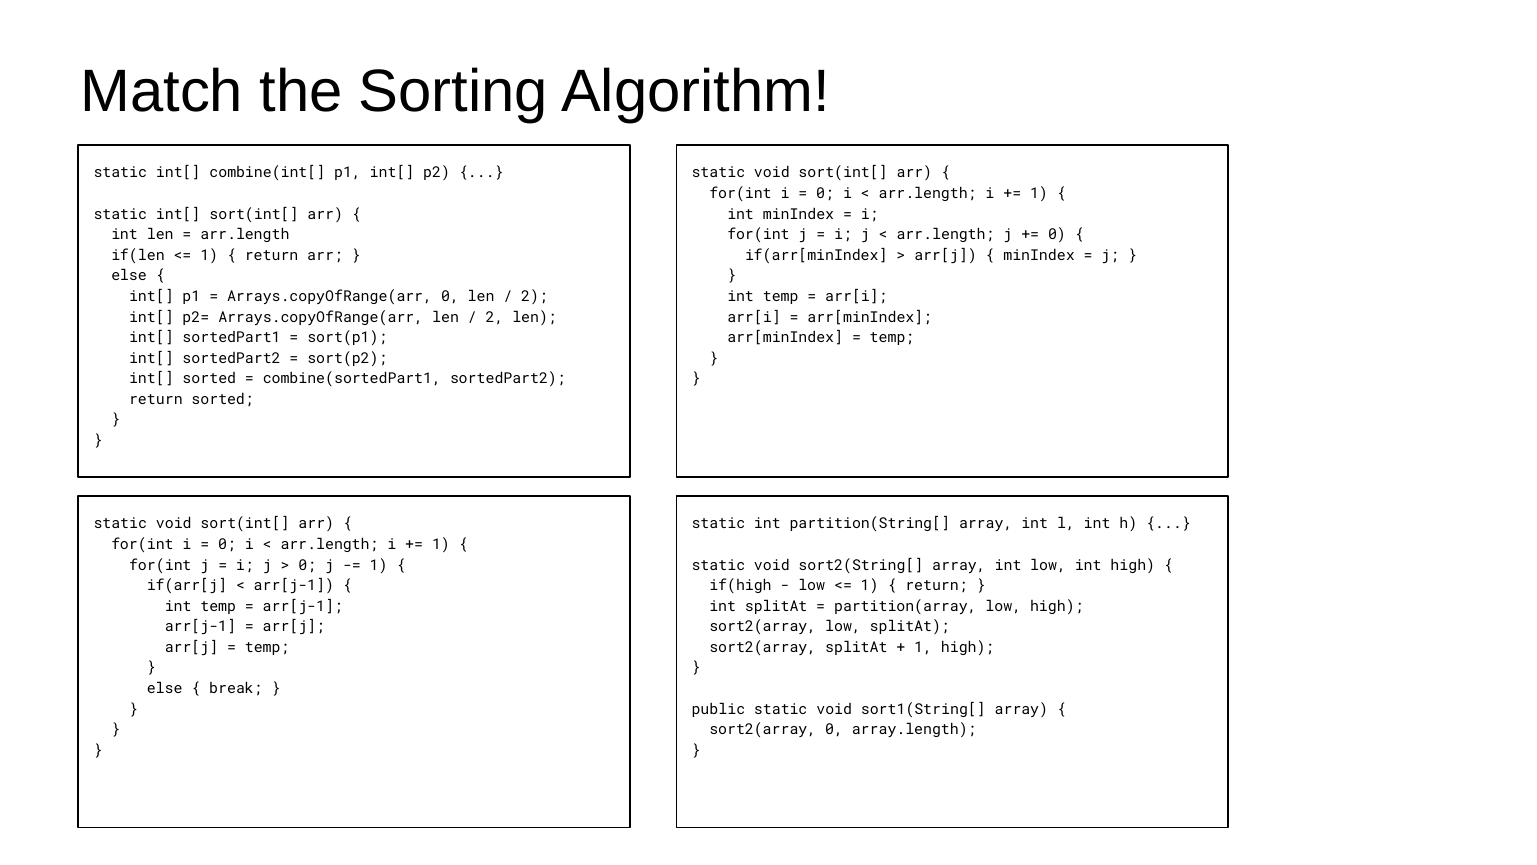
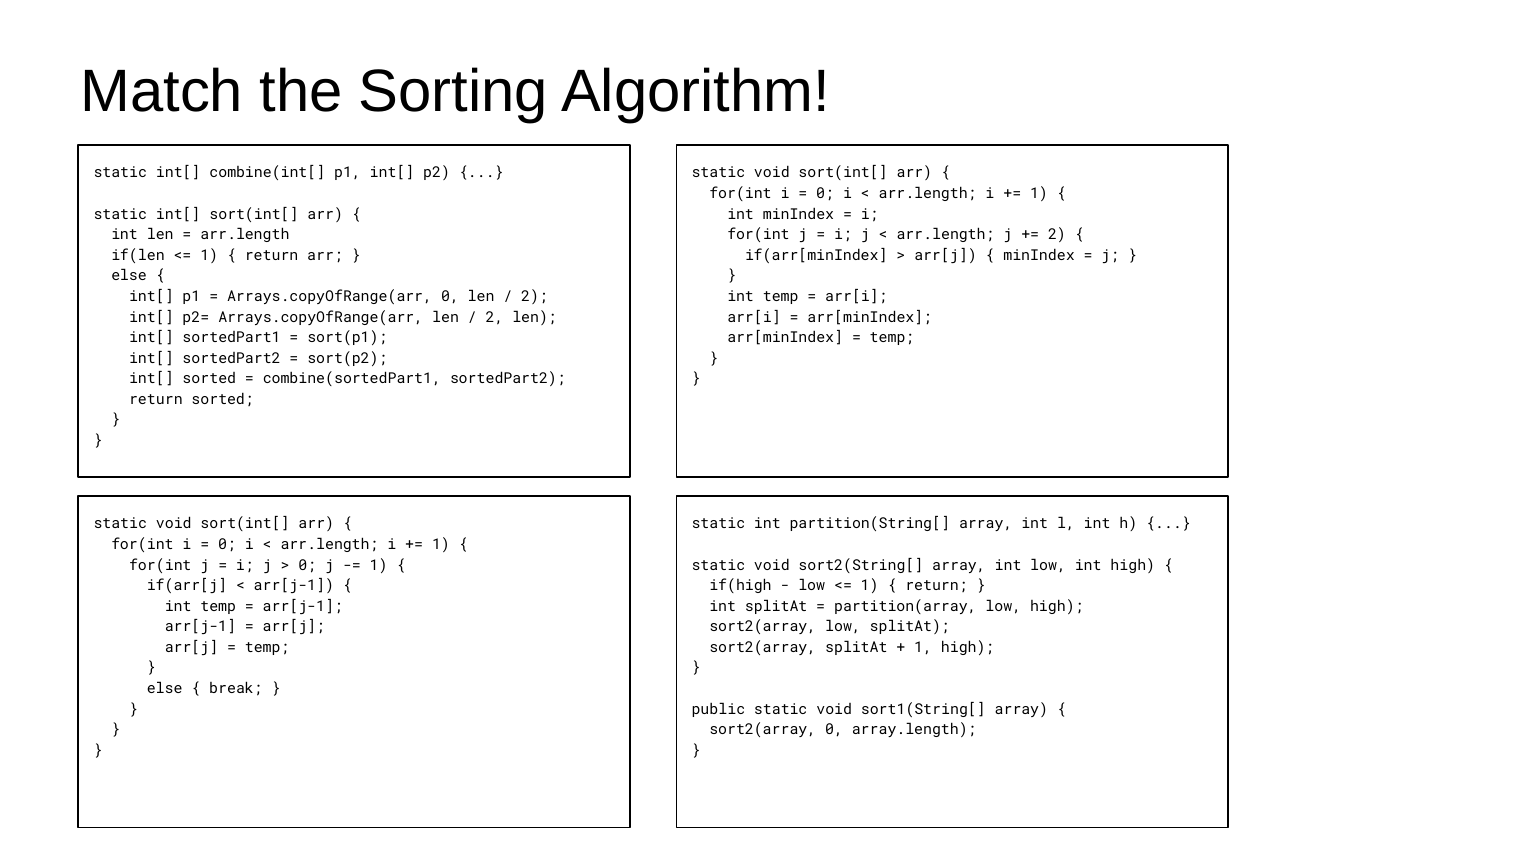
0: 0 -> 2 (1057, 235)
